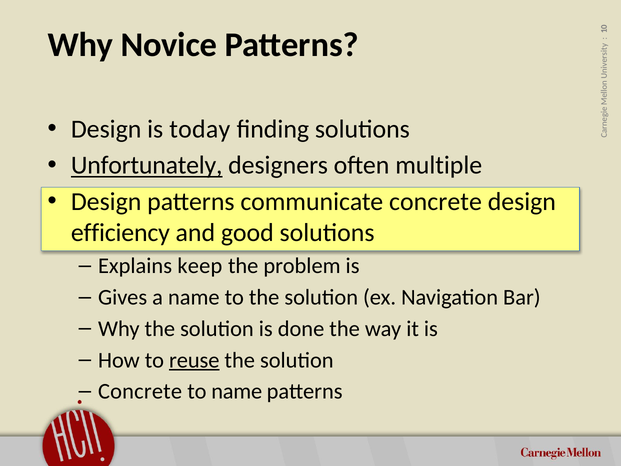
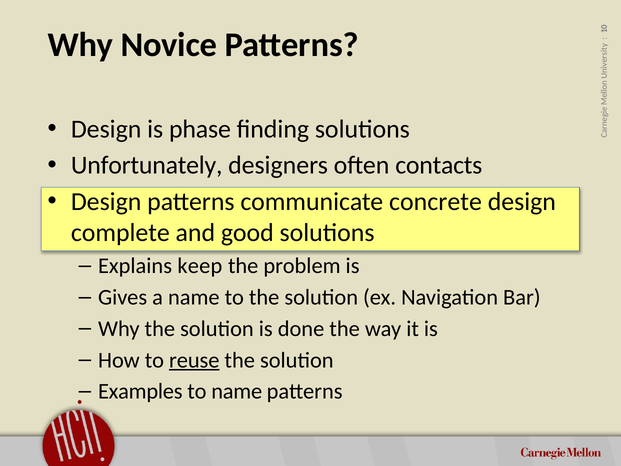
today: today -> phase (200, 129)
Unfortunately underline: present -> none (147, 165)
multiple: multiple -> contacts (439, 165)
efficiency: efficiency -> complete (120, 233)
Concrete: Concrete -> Examples (140, 391)
